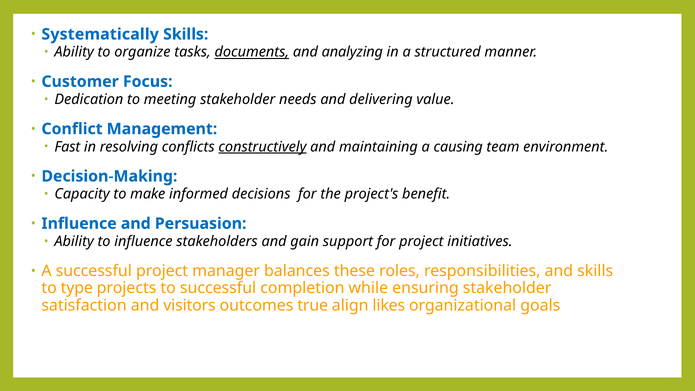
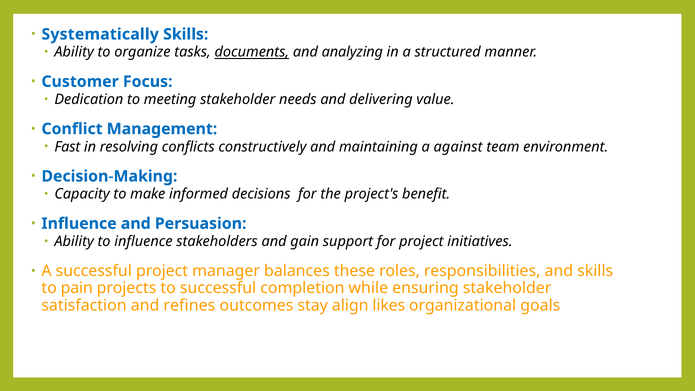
constructively underline: present -> none (262, 147)
causing: causing -> against (458, 147)
type: type -> pain (77, 288)
visitors: visitors -> refines (189, 305)
true: true -> stay (313, 305)
